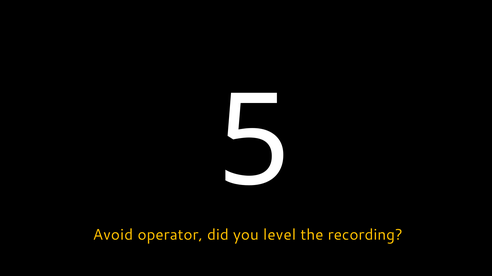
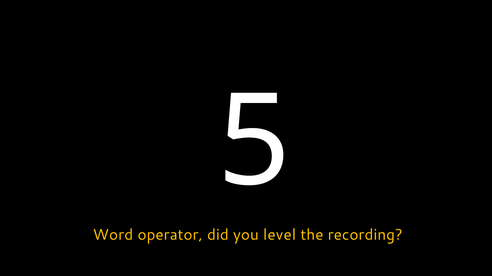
Avoid: Avoid -> Word (113, 235)
